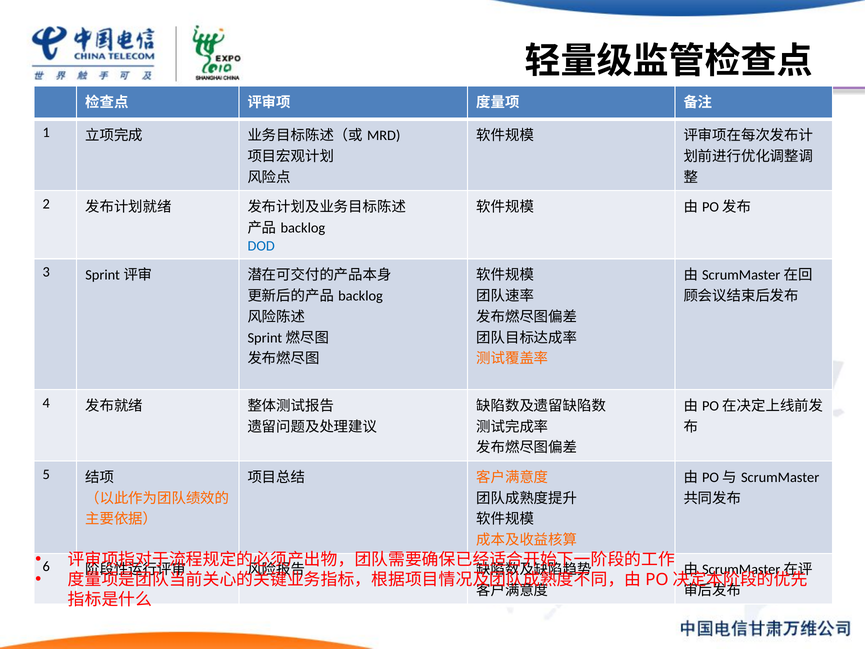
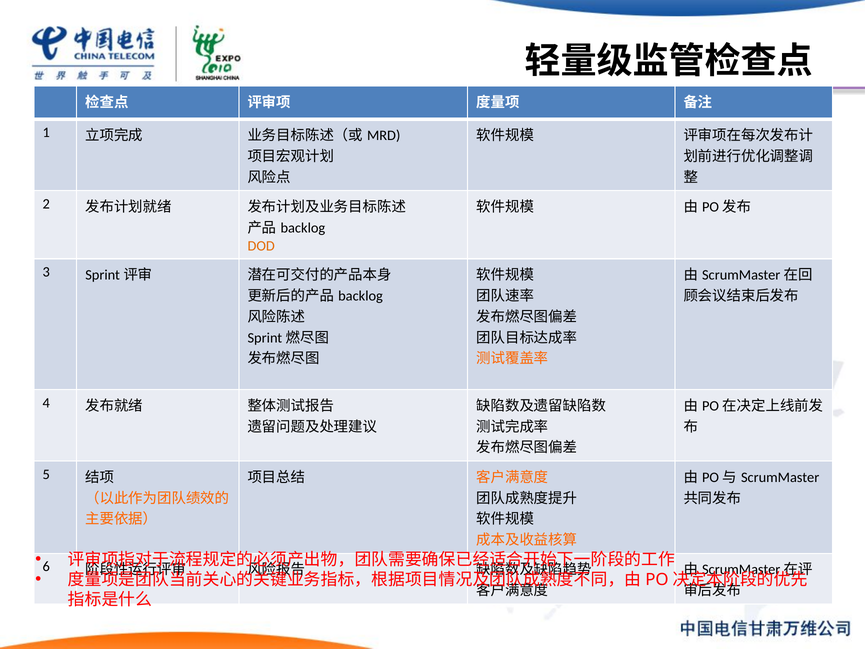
DOD colour: blue -> orange (261, 246)
